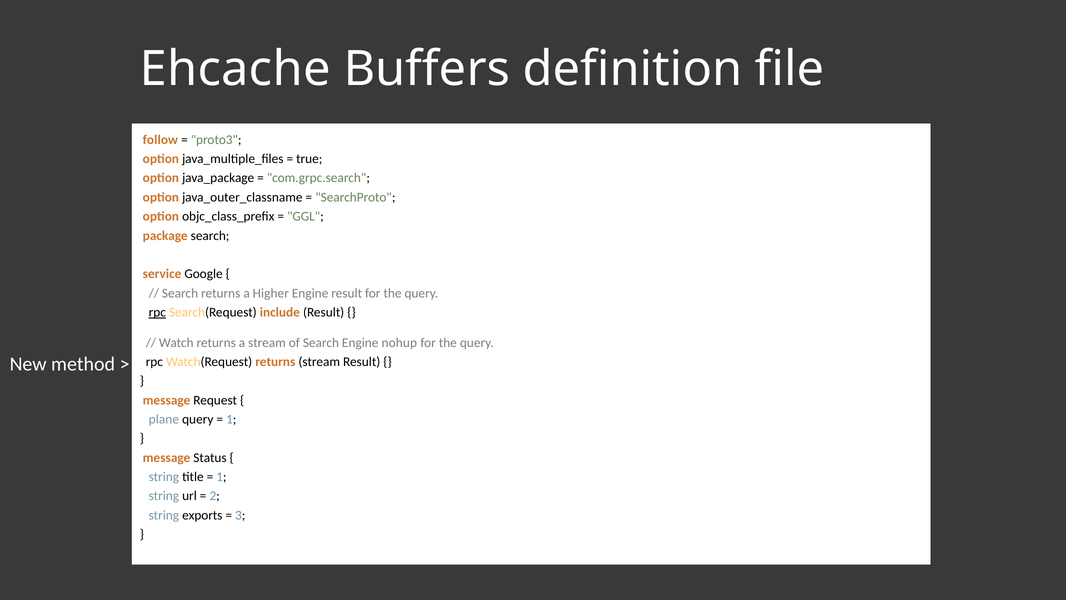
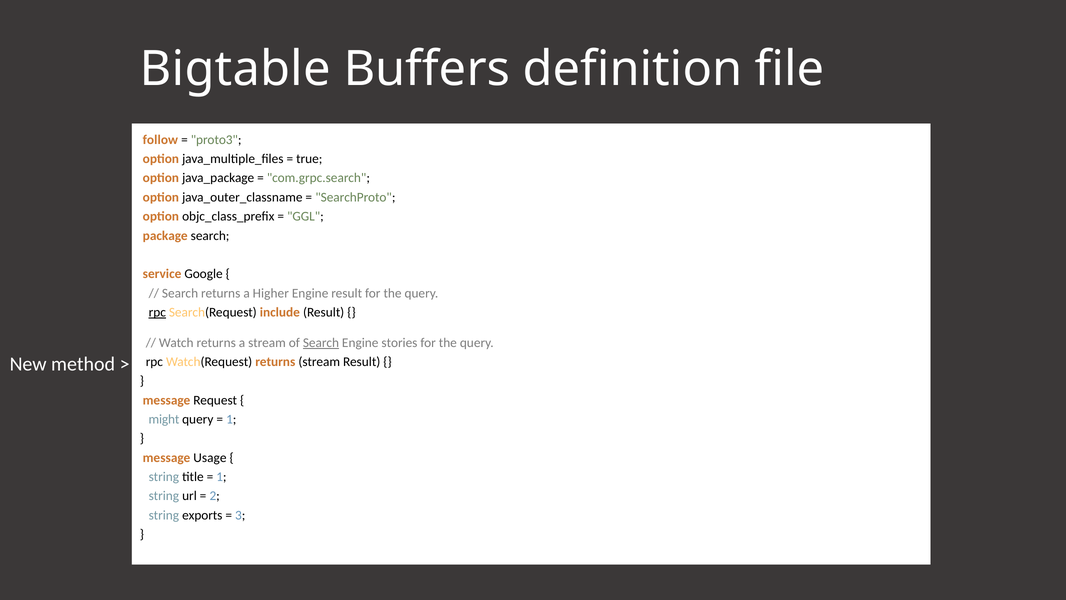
Ehcache: Ehcache -> Bigtable (235, 69)
Search underline: none -> present (321, 342)
nohup: nohup -> stories (399, 342)
plane: plane -> might (164, 419)
Status: Status -> Usage (210, 457)
